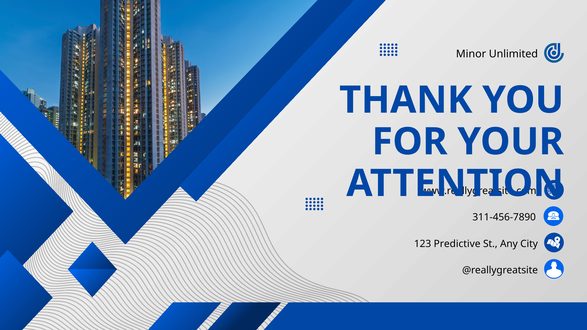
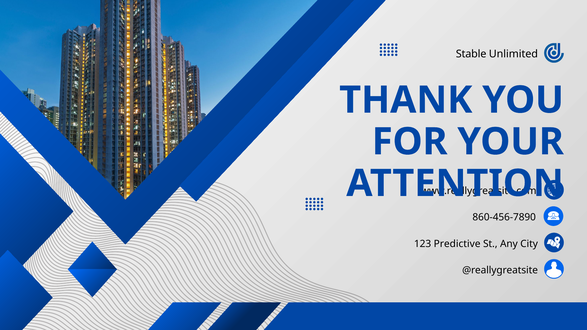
Minor: Minor -> Stable (471, 54)
311-456-7890: 311-456-7890 -> 860-456-7890 (504, 217)
